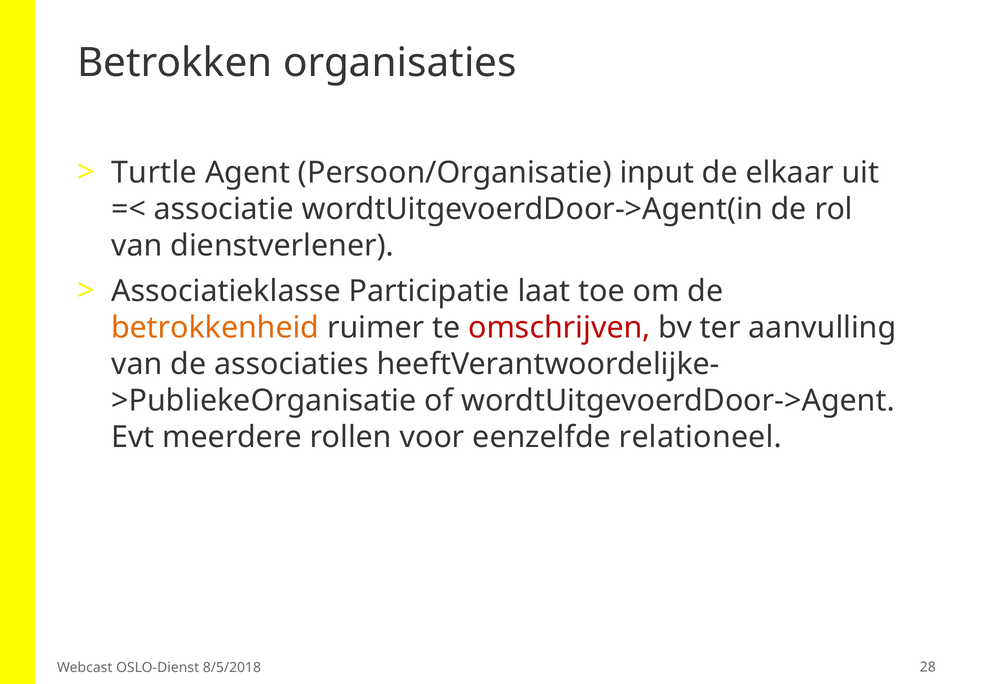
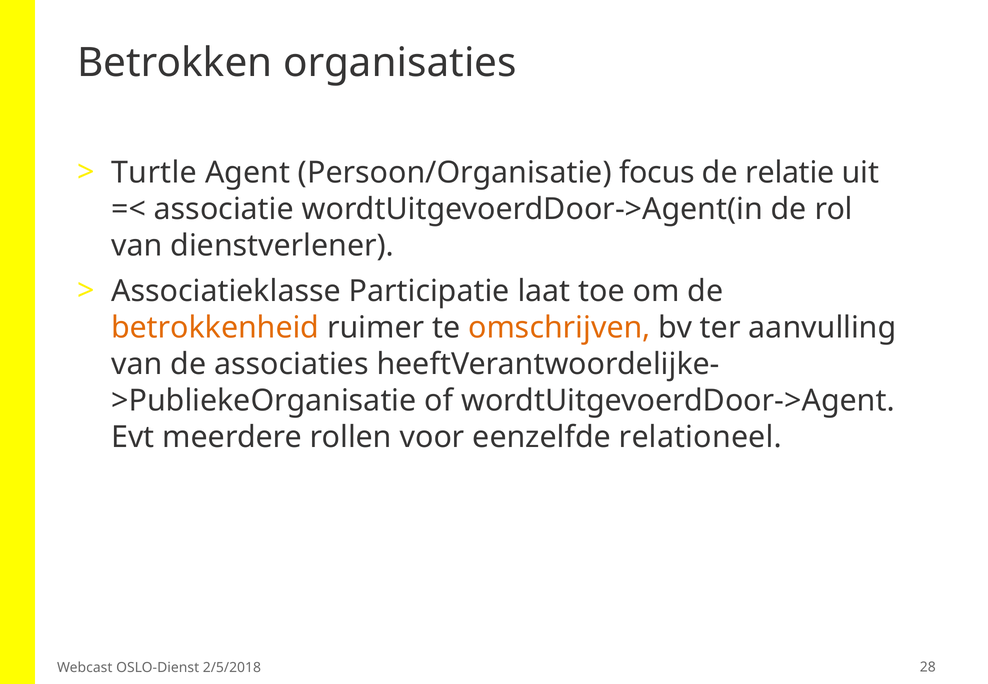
input: input -> focus (657, 173)
elkaar: elkaar -> relatie (790, 173)
omschrijven colour: red -> orange (559, 328)
8/5/2018: 8/5/2018 -> 2/5/2018 (232, 667)
